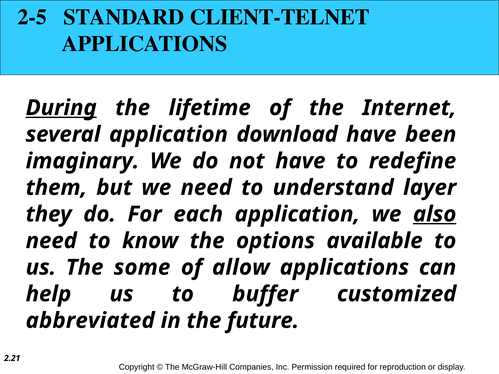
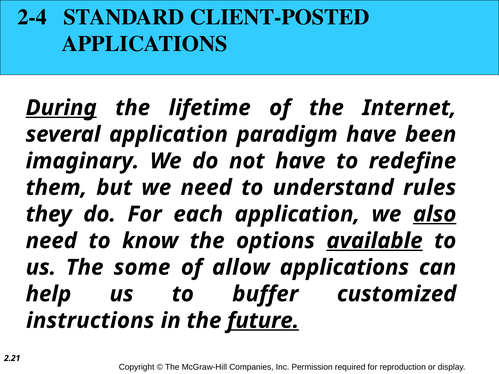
2-5: 2-5 -> 2-4 (32, 17)
CLIENT-TELNET: CLIENT-TELNET -> CLIENT-POSTED (280, 17)
download: download -> paradigm (287, 134)
layer: layer -> rules (430, 188)
available underline: none -> present (375, 241)
abbreviated: abbreviated -> instructions (90, 321)
future underline: none -> present (263, 321)
